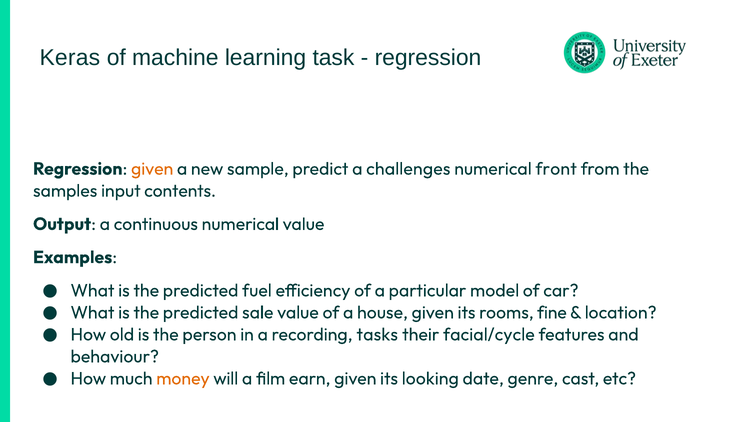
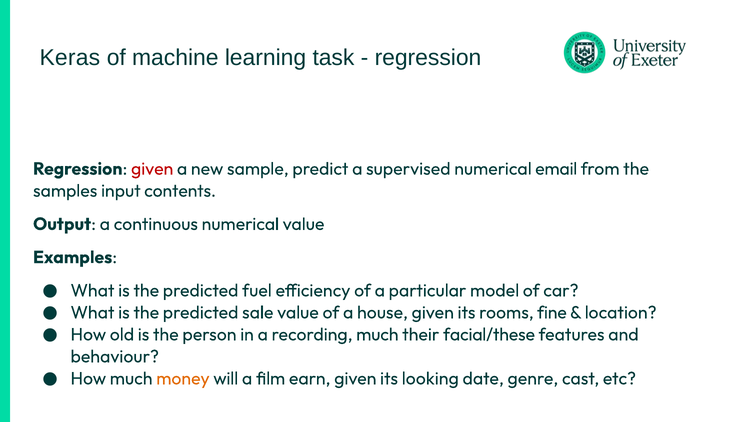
given colour: orange -> red (152, 169)
challenges: challenges -> supervised (408, 169)
front: front -> email (556, 169)
recording tasks: tasks -> much (377, 334)
facial/cycle: facial/cycle -> facial/these (489, 334)
